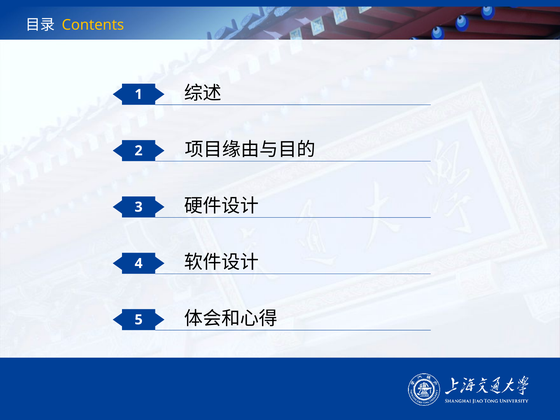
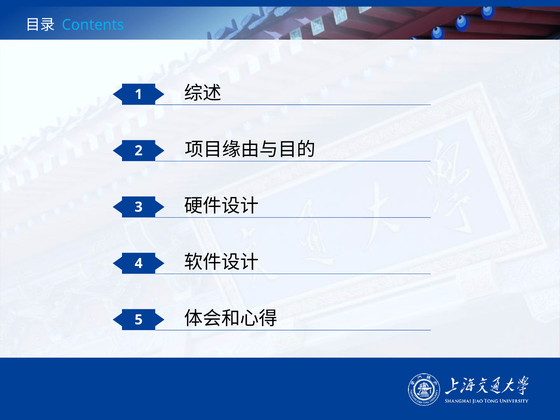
Contents colour: yellow -> light blue (93, 25)
